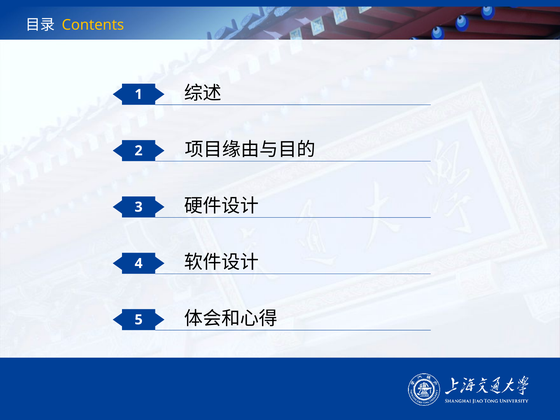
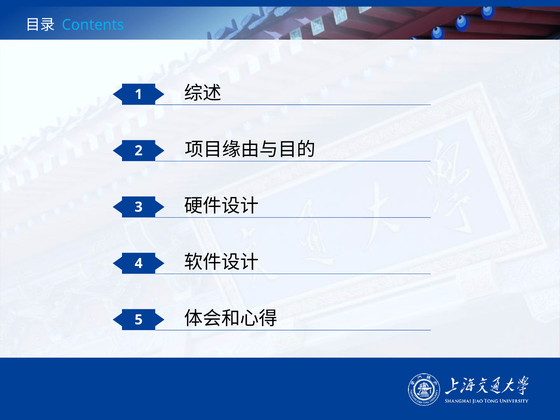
Contents colour: yellow -> light blue (93, 25)
